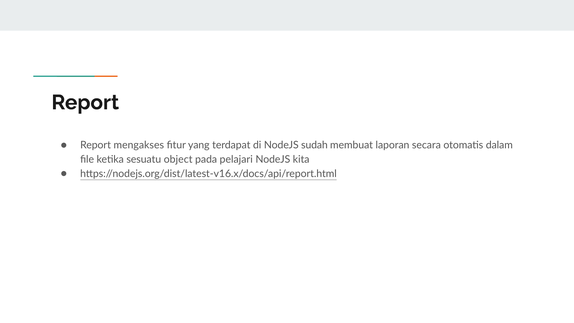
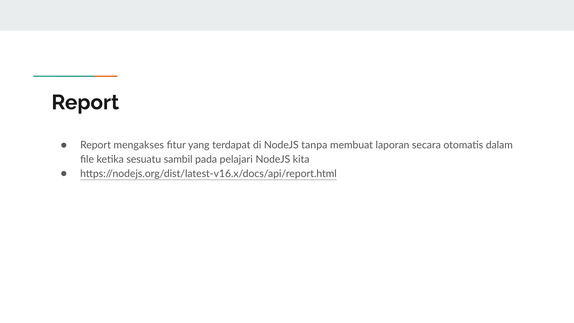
sudah: sudah -> tanpa (314, 145)
object: object -> sambil (178, 159)
